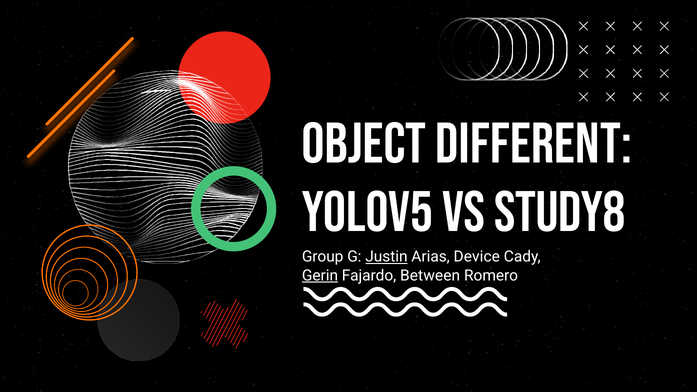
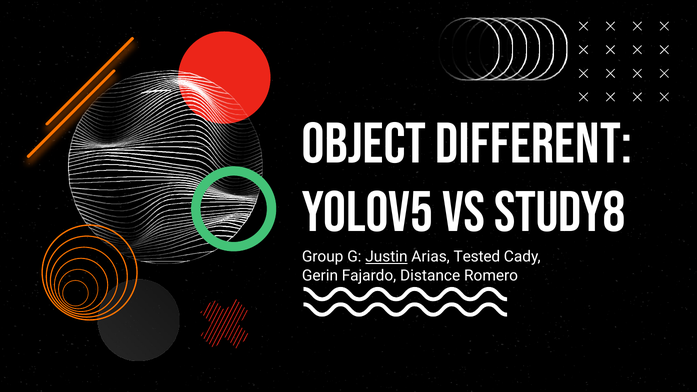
Device: Device -> Tested (477, 257)
Gerin underline: present -> none (320, 275)
Between: Between -> Distance (430, 275)
